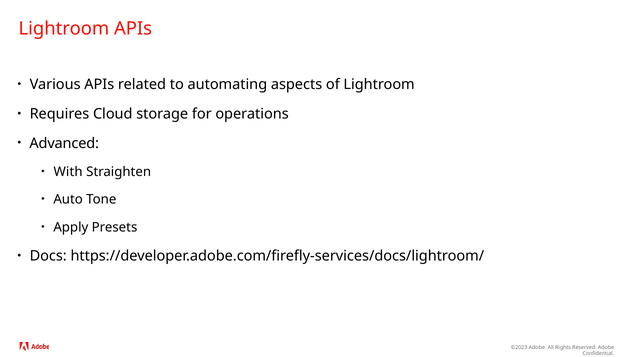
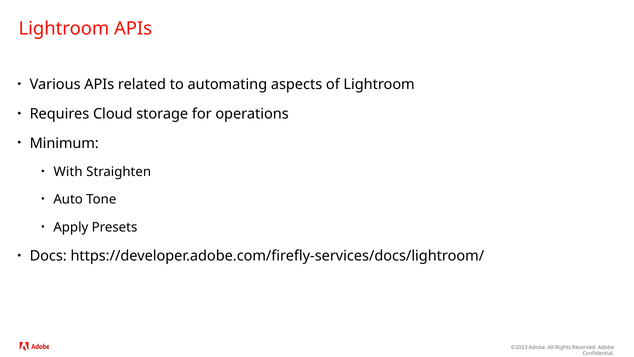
Advanced: Advanced -> Minimum (64, 143)
